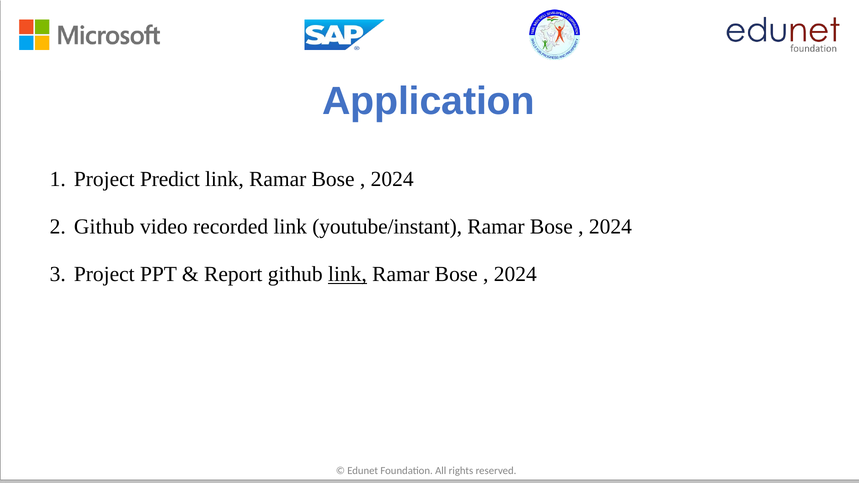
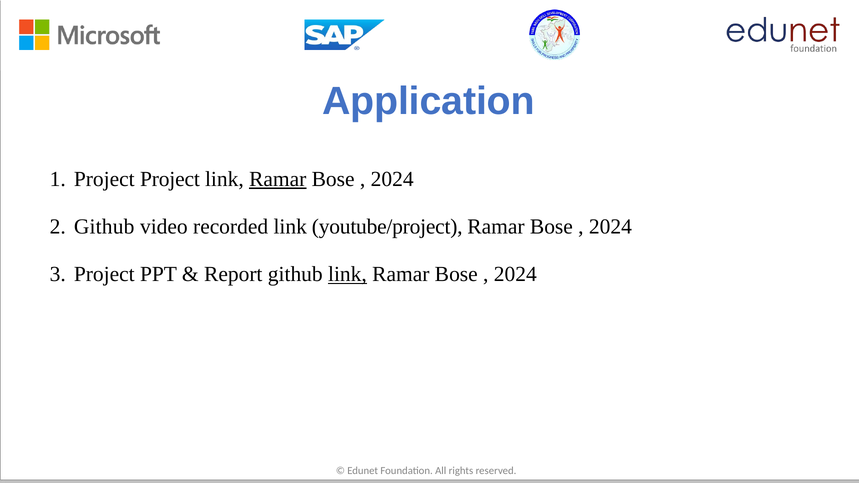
Project Predict: Predict -> Project (170, 179)
Ramar underline: none -> present (278, 179)
youtube/instant: youtube/instant -> youtube/project (387, 227)
